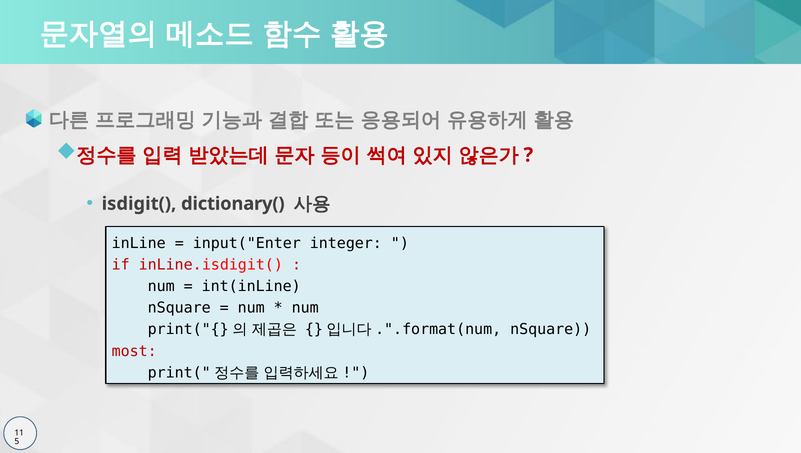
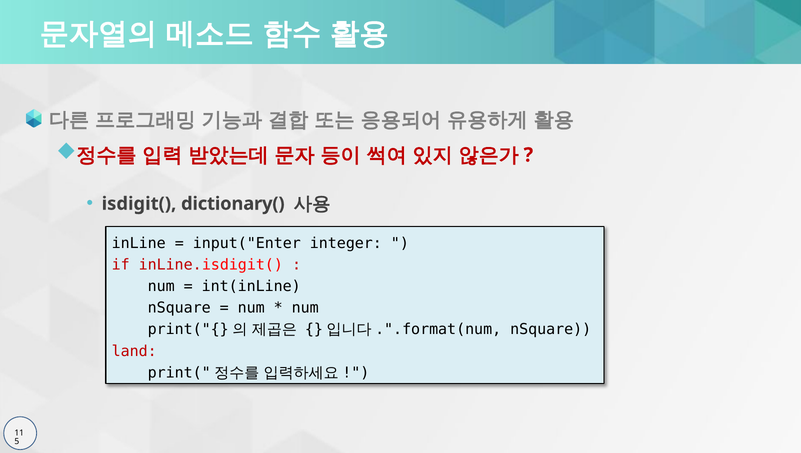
most: most -> land (134, 351)
